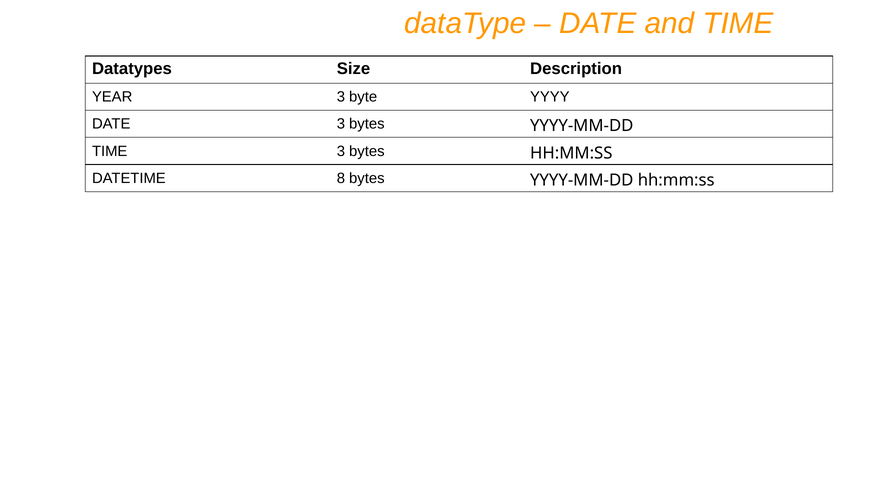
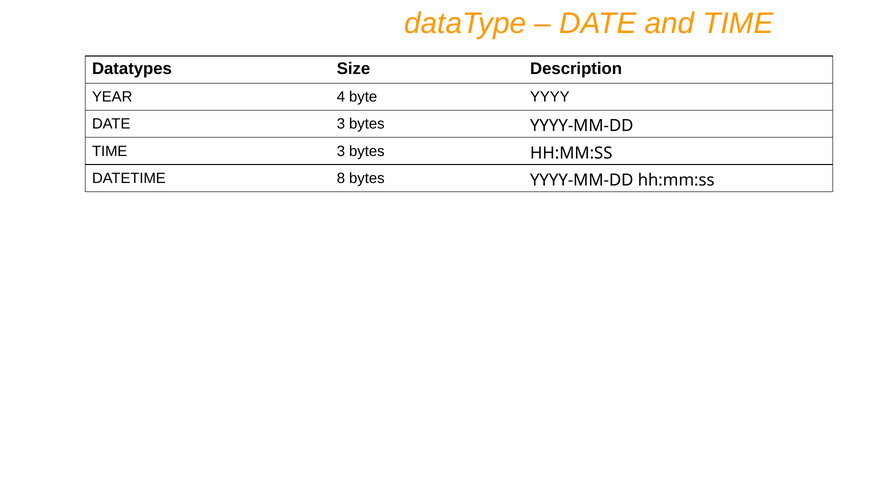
YEAR 3: 3 -> 4 (341, 97)
